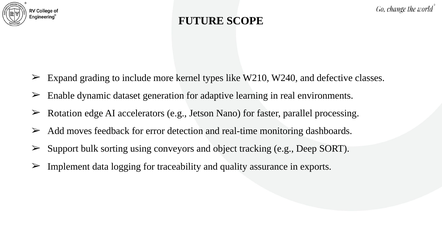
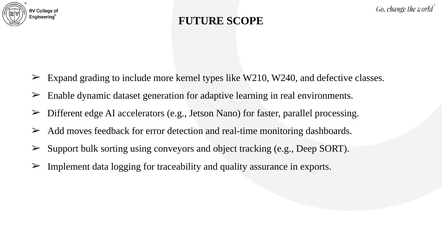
Rotation: Rotation -> Different (65, 113)
